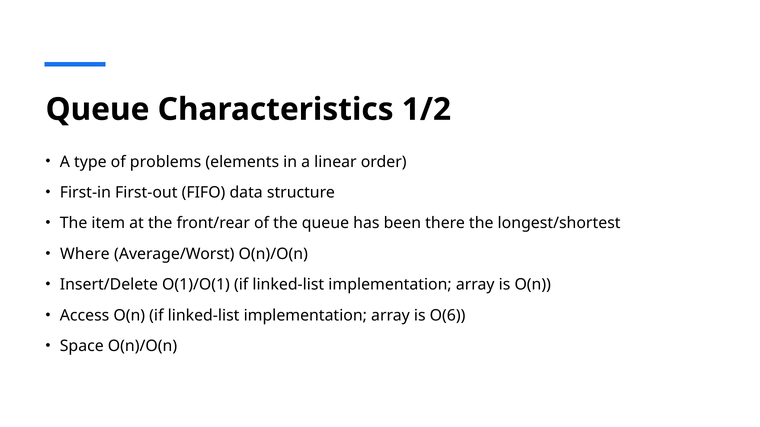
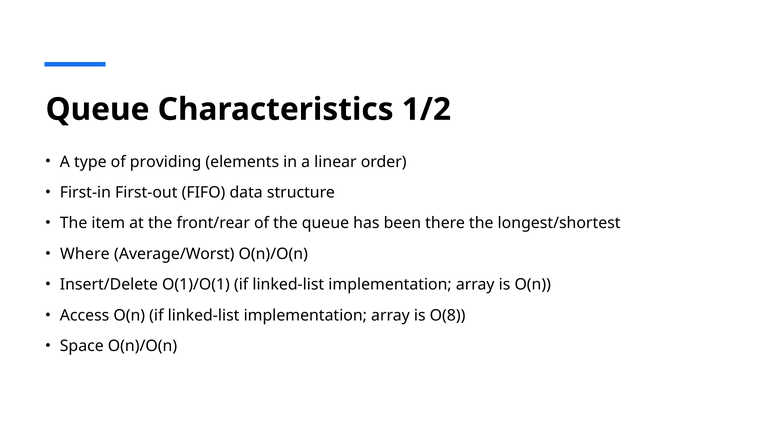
problems: problems -> providing (166, 162)
O(6: O(6 -> O(8 (448, 316)
